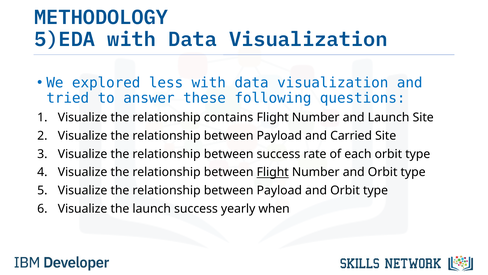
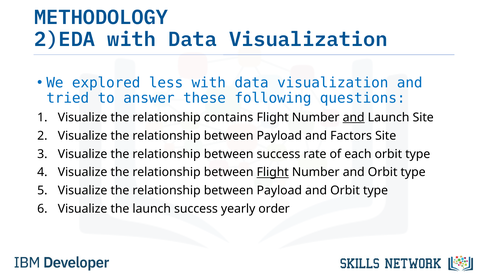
5)EDA: 5)EDA -> 2)EDA (65, 39)
and underline: none -> present (354, 117)
Carried: Carried -> Factors (351, 135)
when: when -> order (274, 208)
